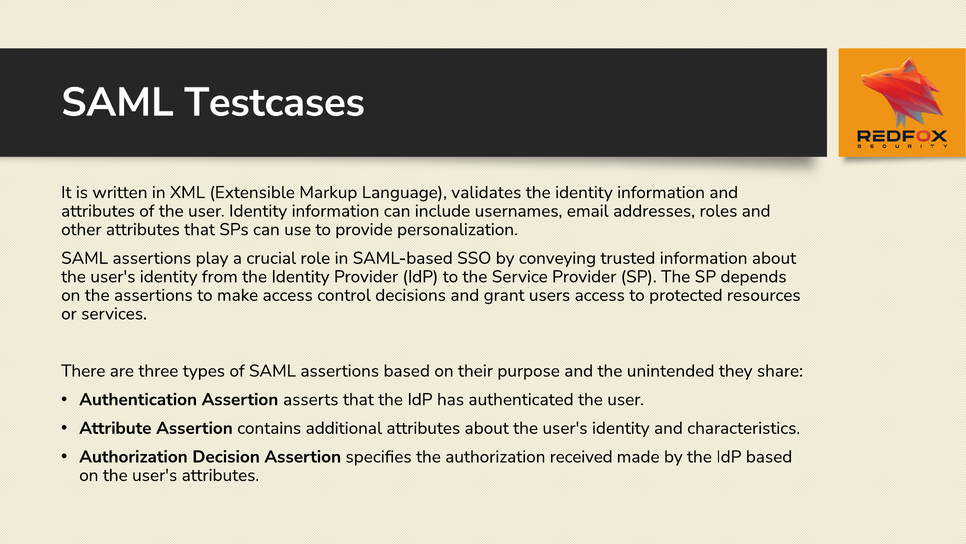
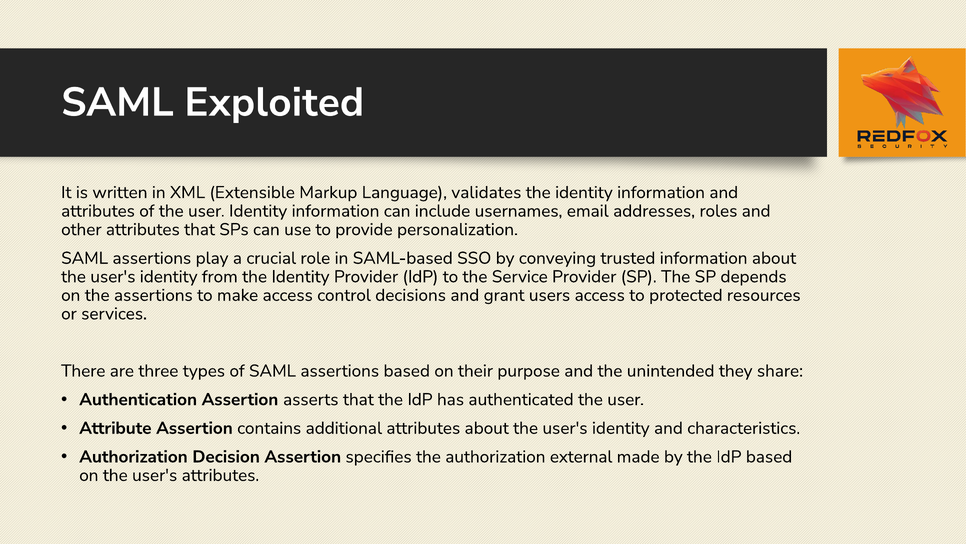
Testcases: Testcases -> Exploited (274, 102)
received: received -> external (581, 456)
